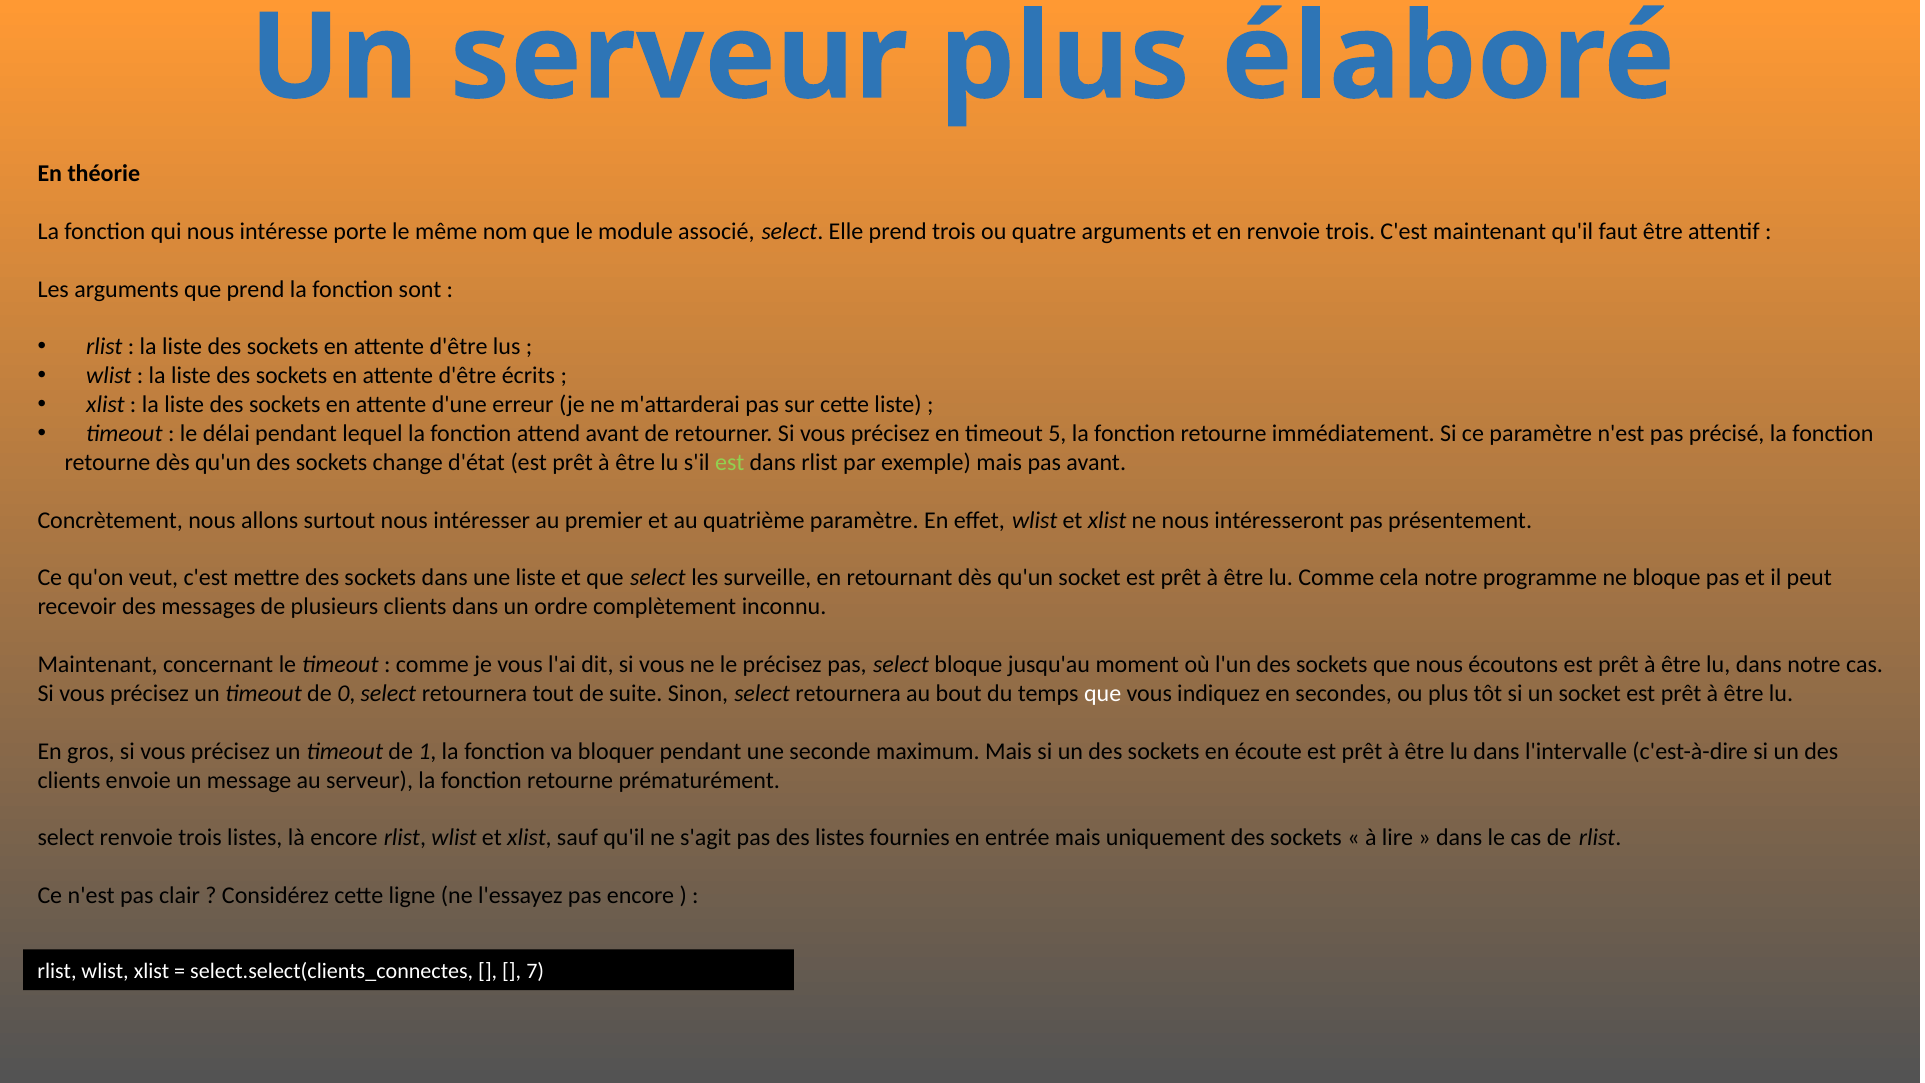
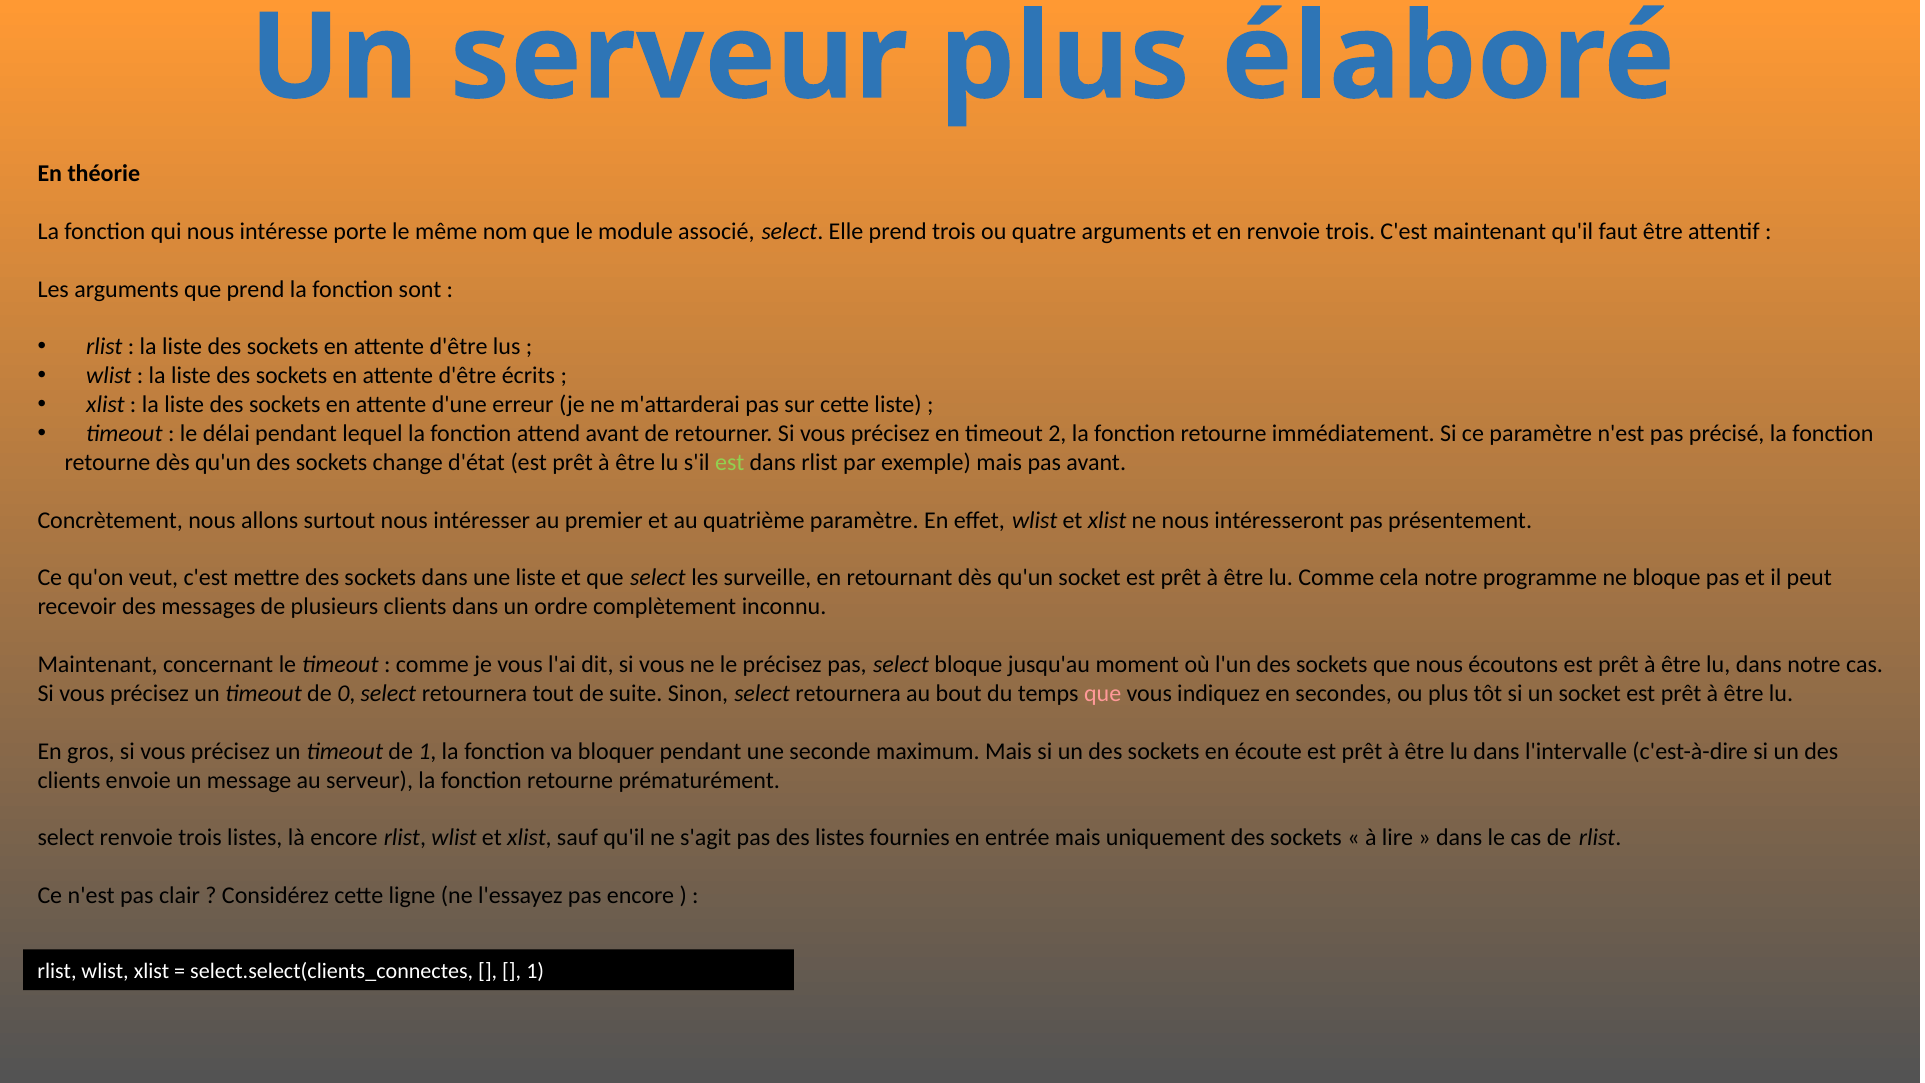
5: 5 -> 2 (1057, 434)
que colour: white -> pink (1103, 693)
7: 7 -> 1 (535, 971)
